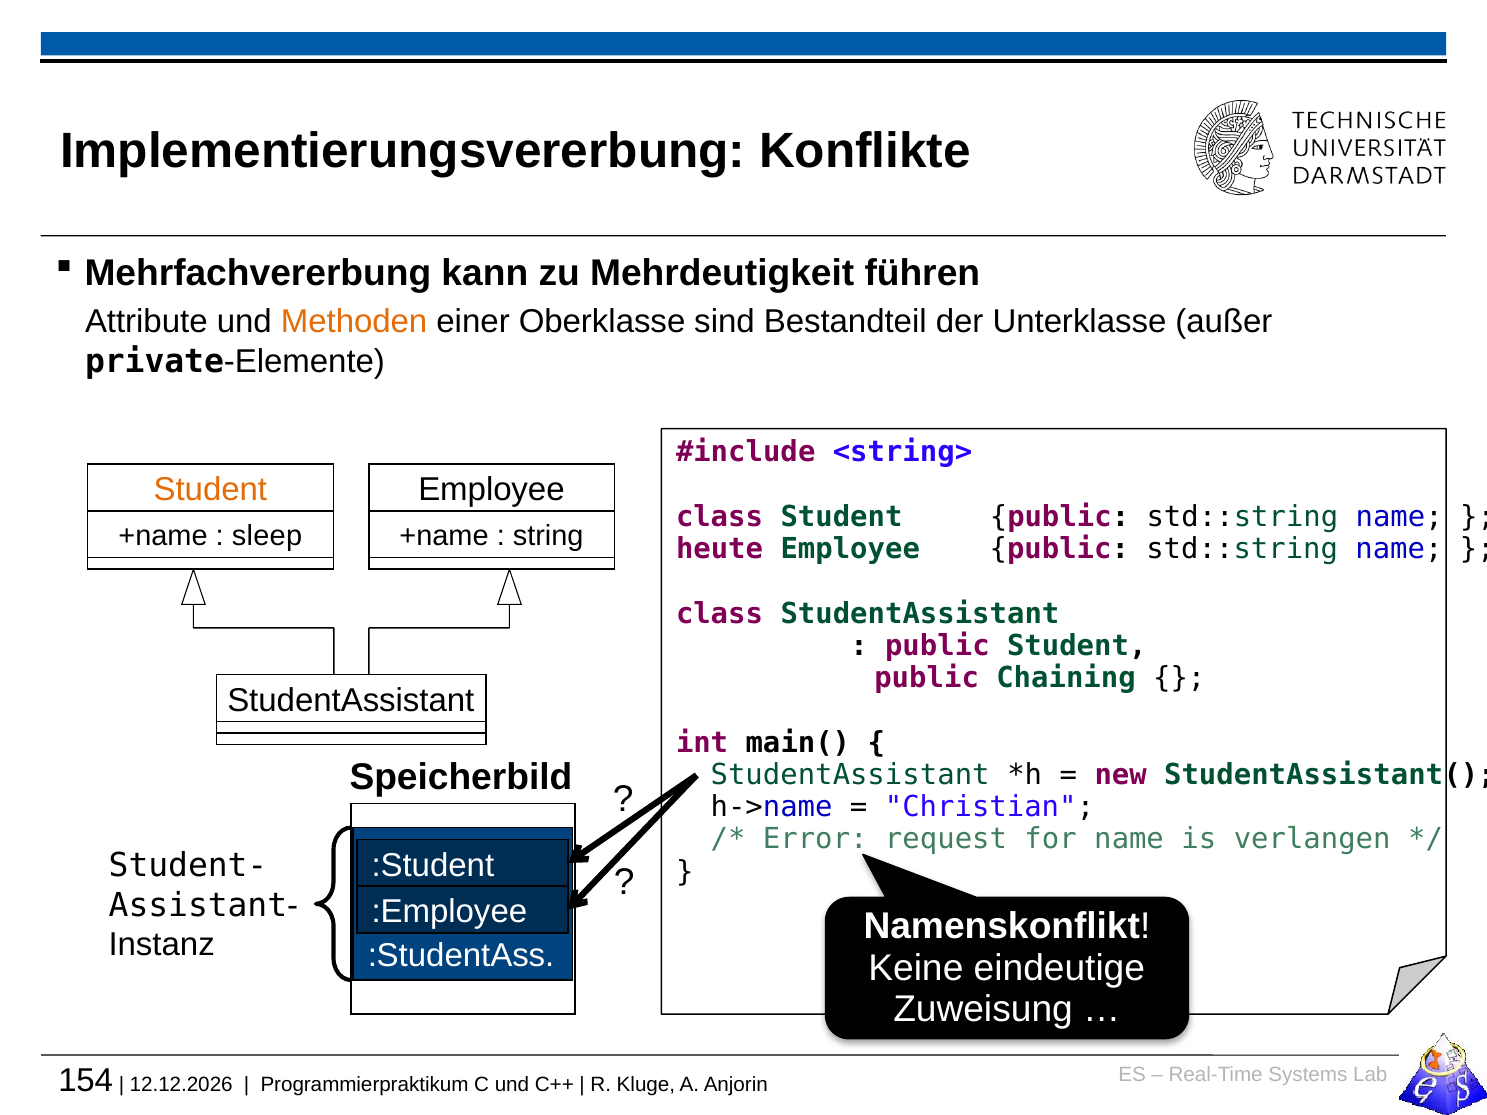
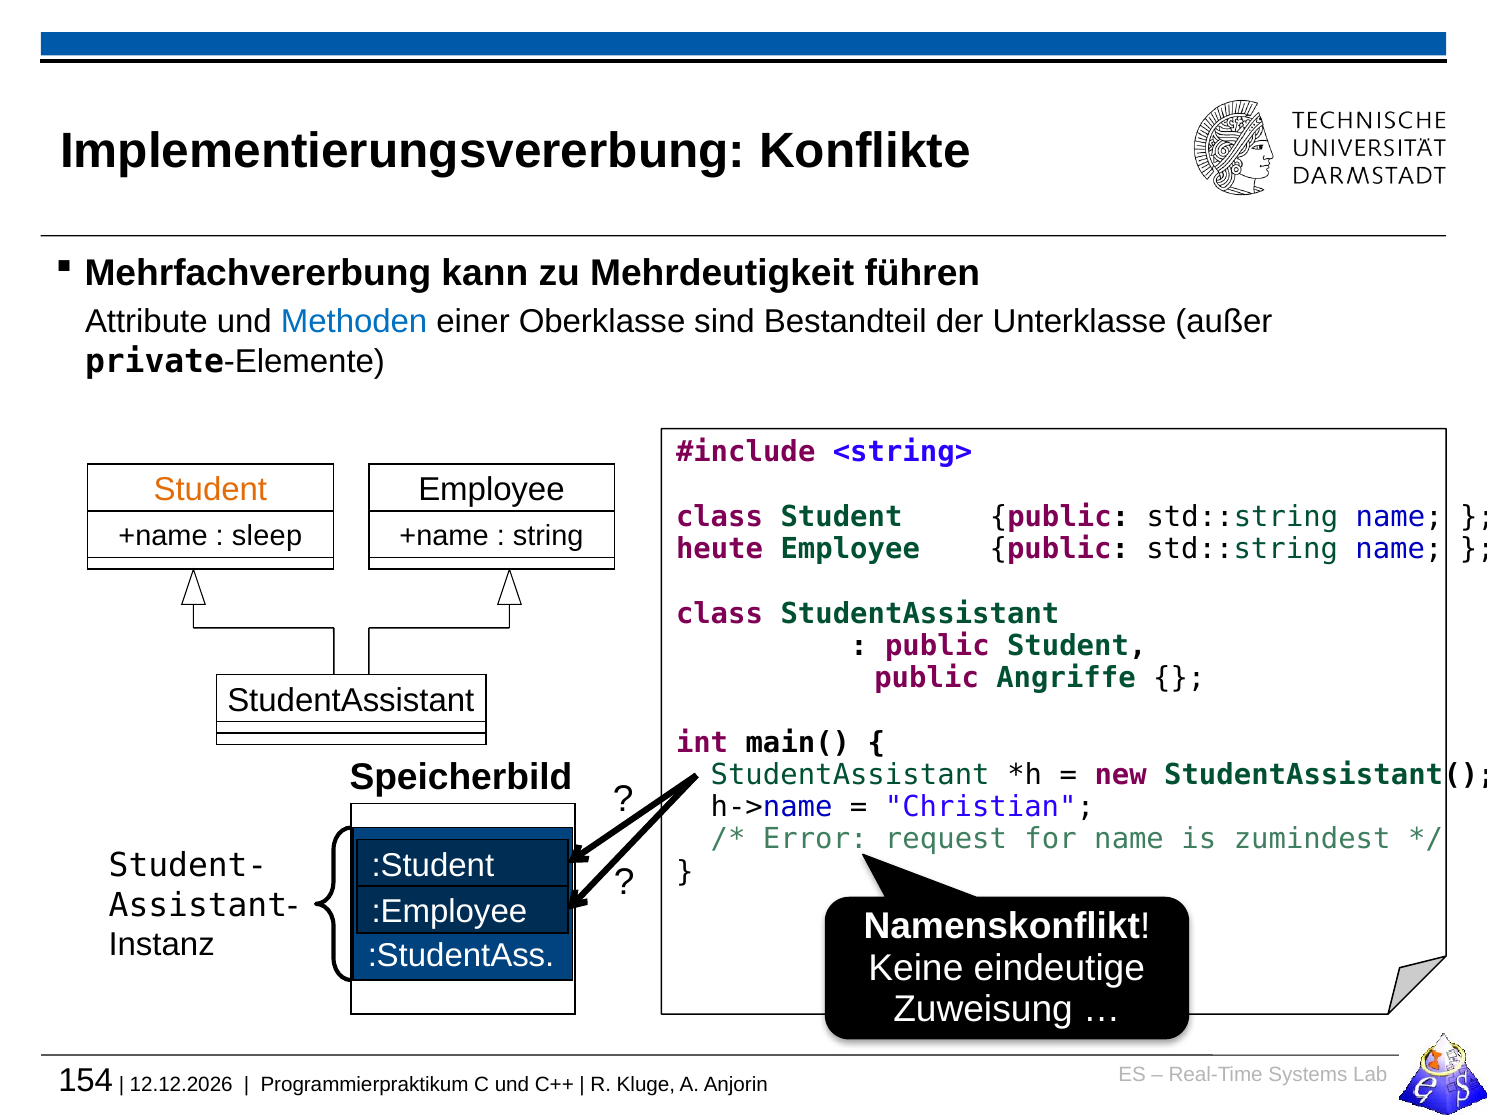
Methoden colour: orange -> blue (354, 322)
Chaining: Chaining -> Angriffe (1066, 678)
verlangen: verlangen -> zumindest (1312, 840)
